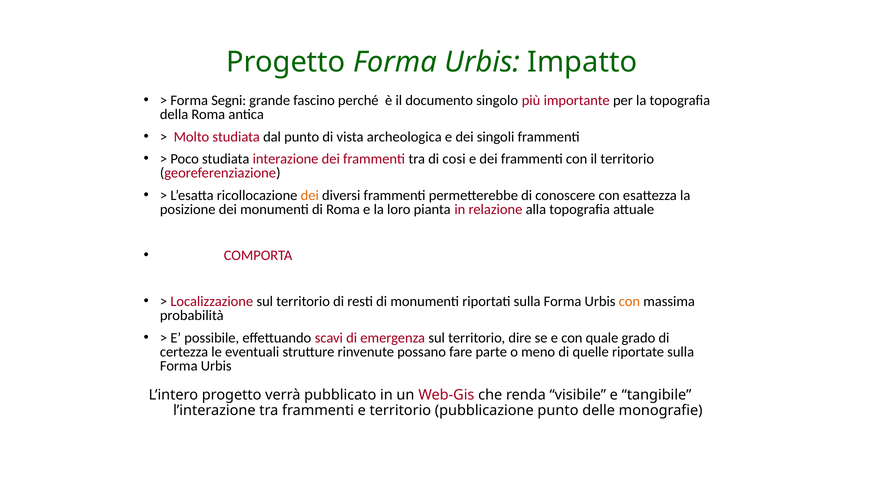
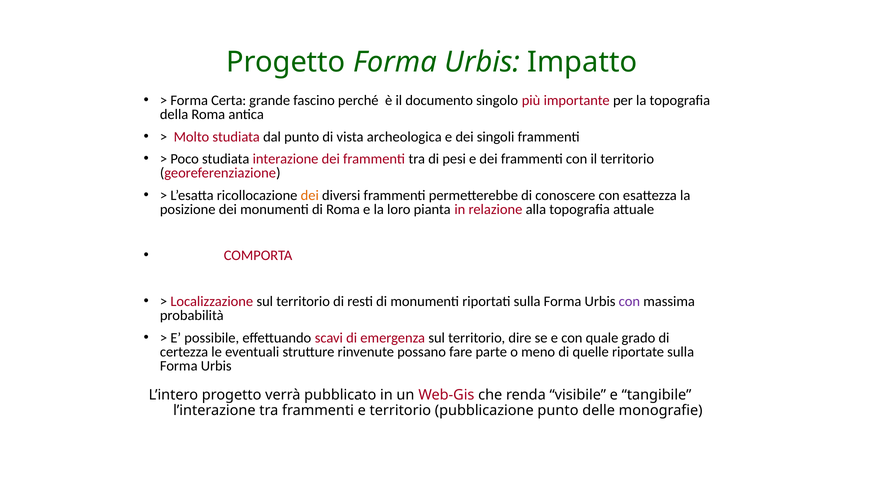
Segni: Segni -> Certa (229, 100)
cosi: cosi -> pesi (454, 159)
con colour: orange -> purple (629, 302)
